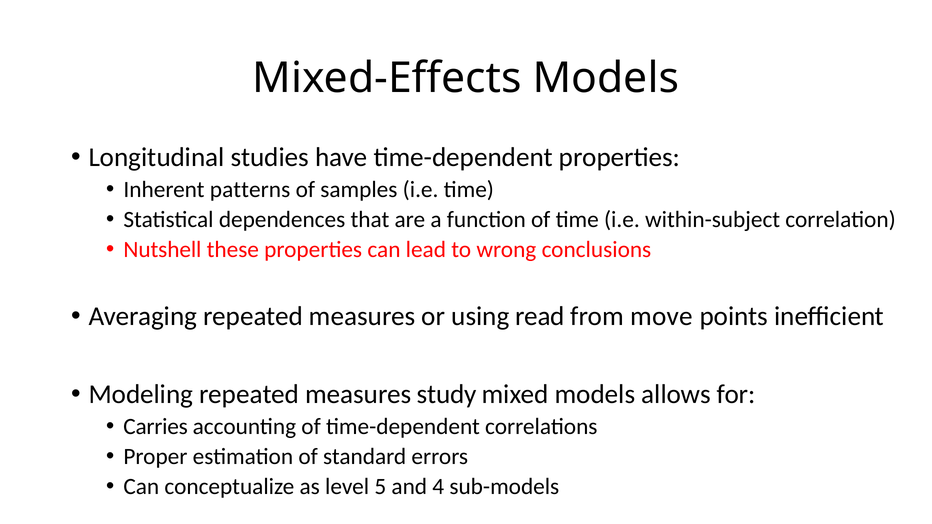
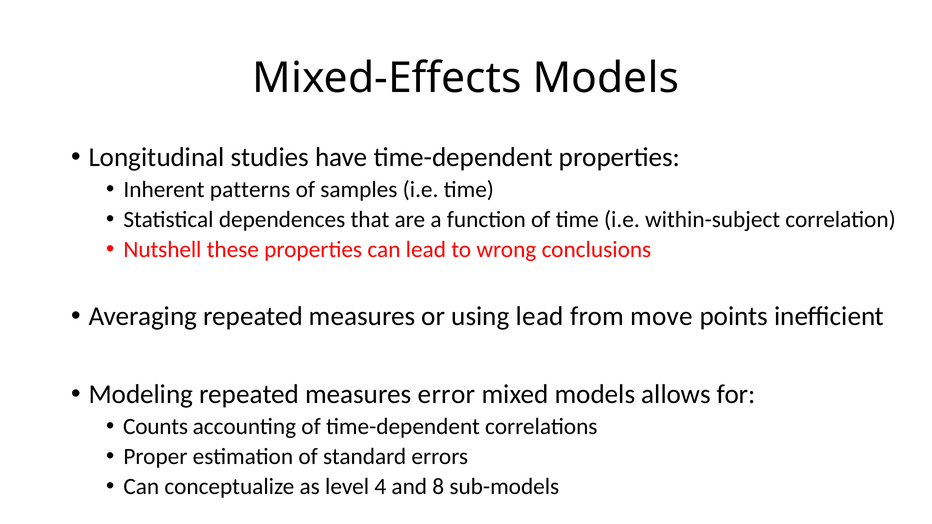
using read: read -> lead (540, 317)
study: study -> error (446, 395)
Carries: Carries -> Counts (156, 427)
5: 5 -> 4 (380, 487)
4: 4 -> 8 (438, 487)
